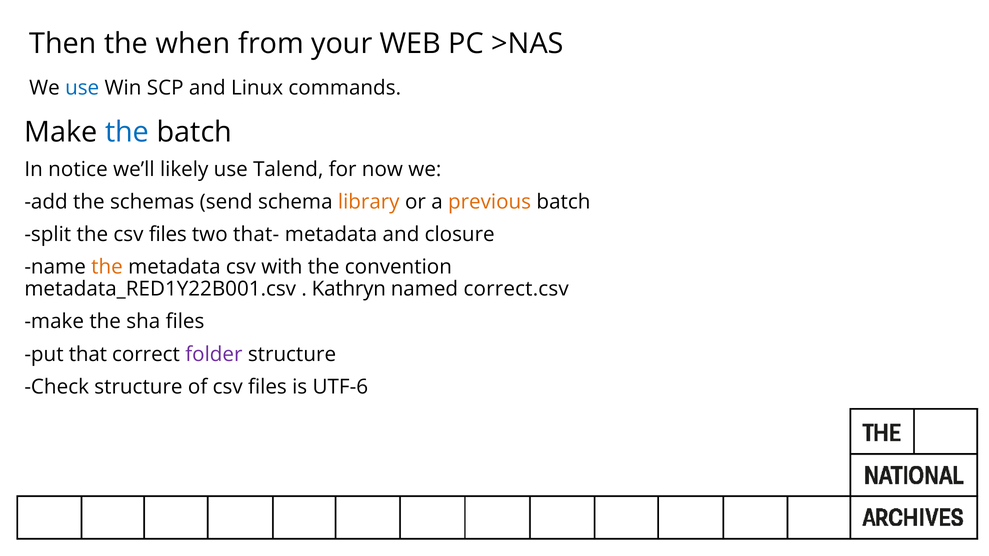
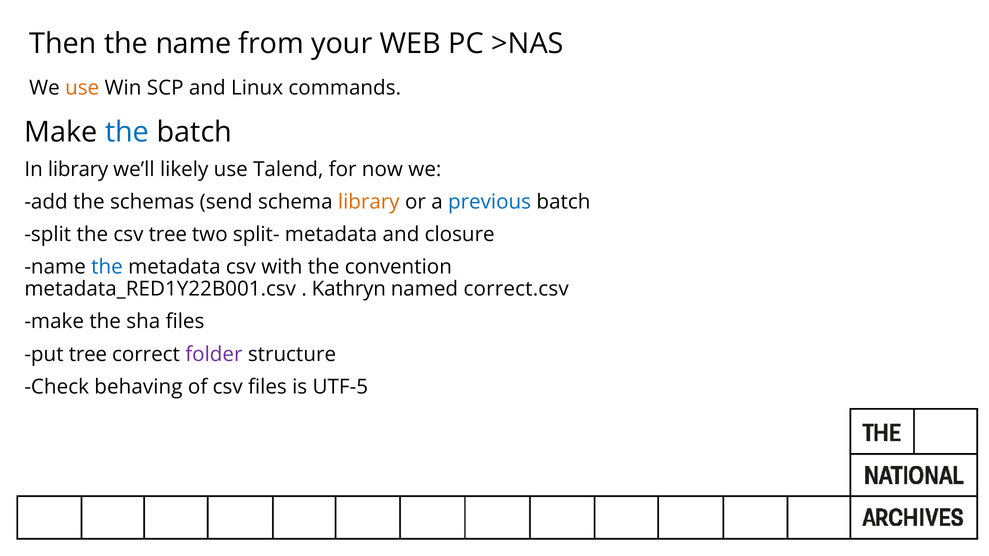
the when: when -> name (193, 44)
use colour: blue -> orange (82, 88)
In notice: notice -> library (78, 169)
previous colour: orange -> blue (490, 202)
the csv files: files -> tree (168, 234)
that-: that- -> split- (256, 234)
the colour: orange -> blue (107, 267)
put that: that -> tree (88, 354)
Check structure: structure -> behaving (138, 387)
UTF-6: UTF-6 -> UTF-5 (340, 387)
